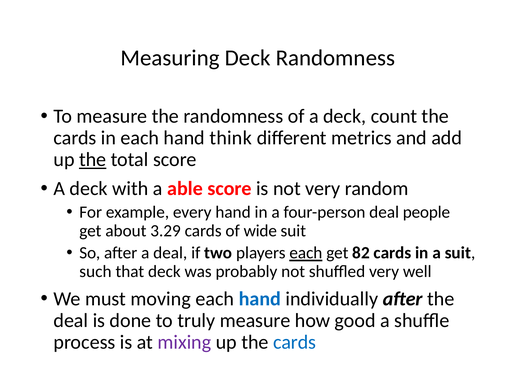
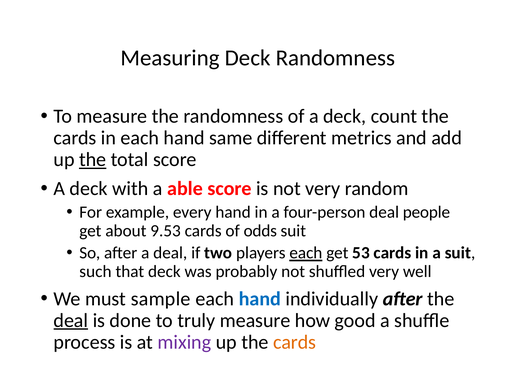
think: think -> same (231, 138)
3.29: 3.29 -> 9.53 (166, 231)
wide: wide -> odds (260, 231)
82: 82 -> 53 (361, 253)
moving: moving -> sample (161, 299)
deal underline: none -> present (71, 320)
cards colour: blue -> orange (295, 342)
